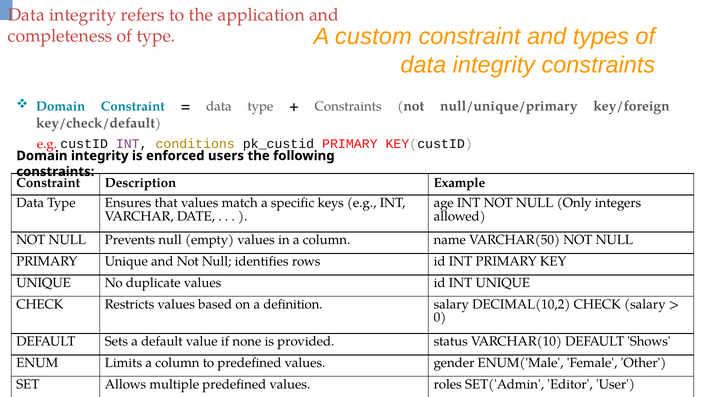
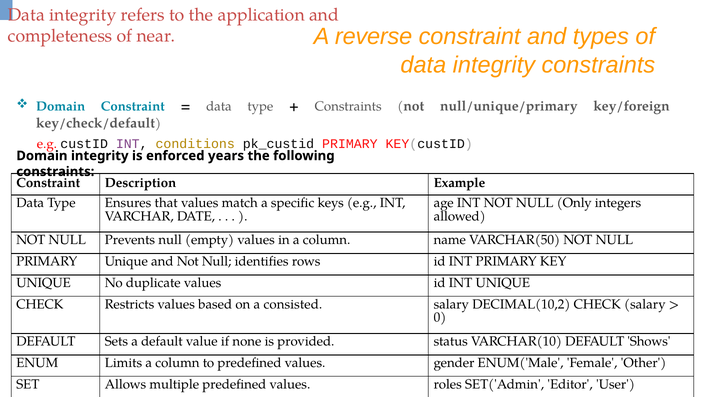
custom: custom -> reverse (374, 37)
of type: type -> near (156, 36)
users: users -> years (226, 156)
definition: definition -> consisted (293, 304)
